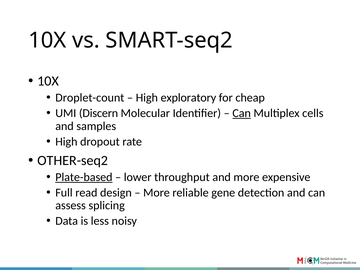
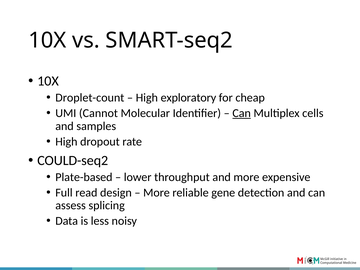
Discern: Discern -> Cannot (98, 113)
OTHER-seq2: OTHER-seq2 -> COULD-seq2 (73, 161)
Plate-based underline: present -> none (84, 177)
